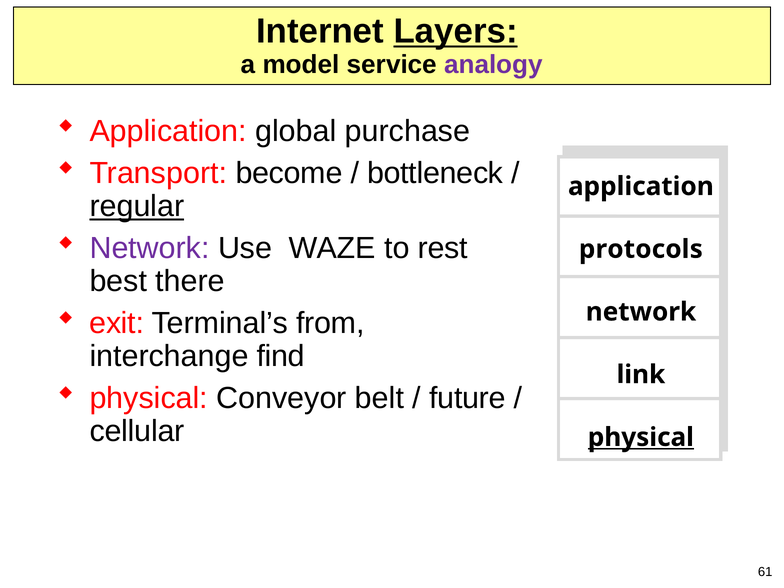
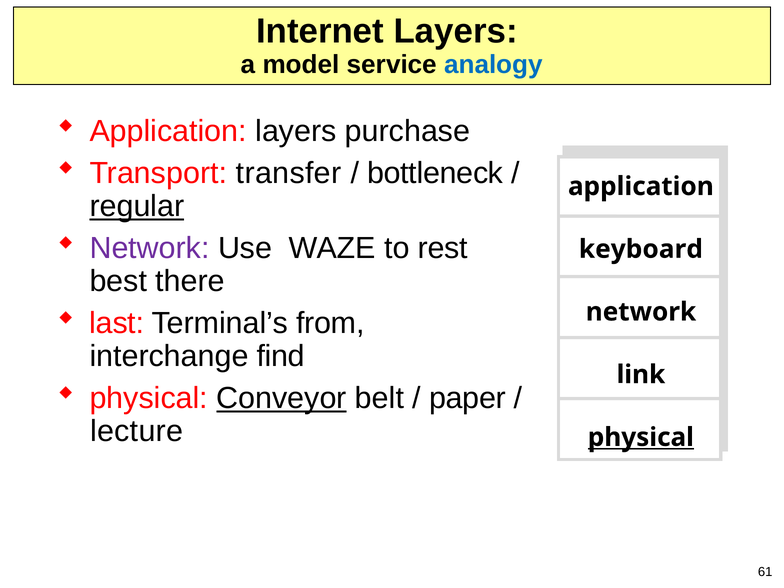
Layers underline: present -> none (456, 31)
analogy colour: purple -> blue (493, 64)
Application global: global -> layers (296, 131)
become: become -> transfer (289, 173)
protocols: protocols -> keyboard (641, 249)
exit: exit -> last (117, 323)
Conveyor underline: none -> present (281, 398)
future: future -> paper (467, 398)
cellular: cellular -> lecture (137, 431)
